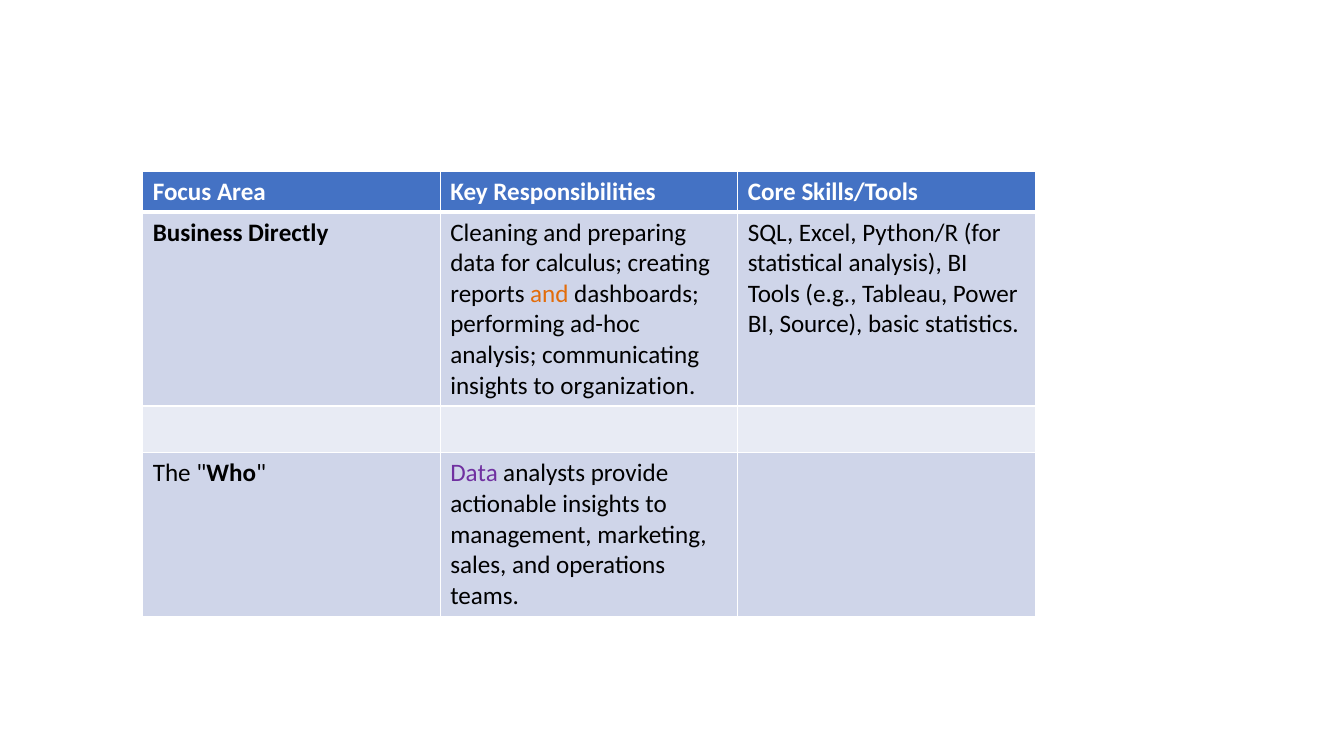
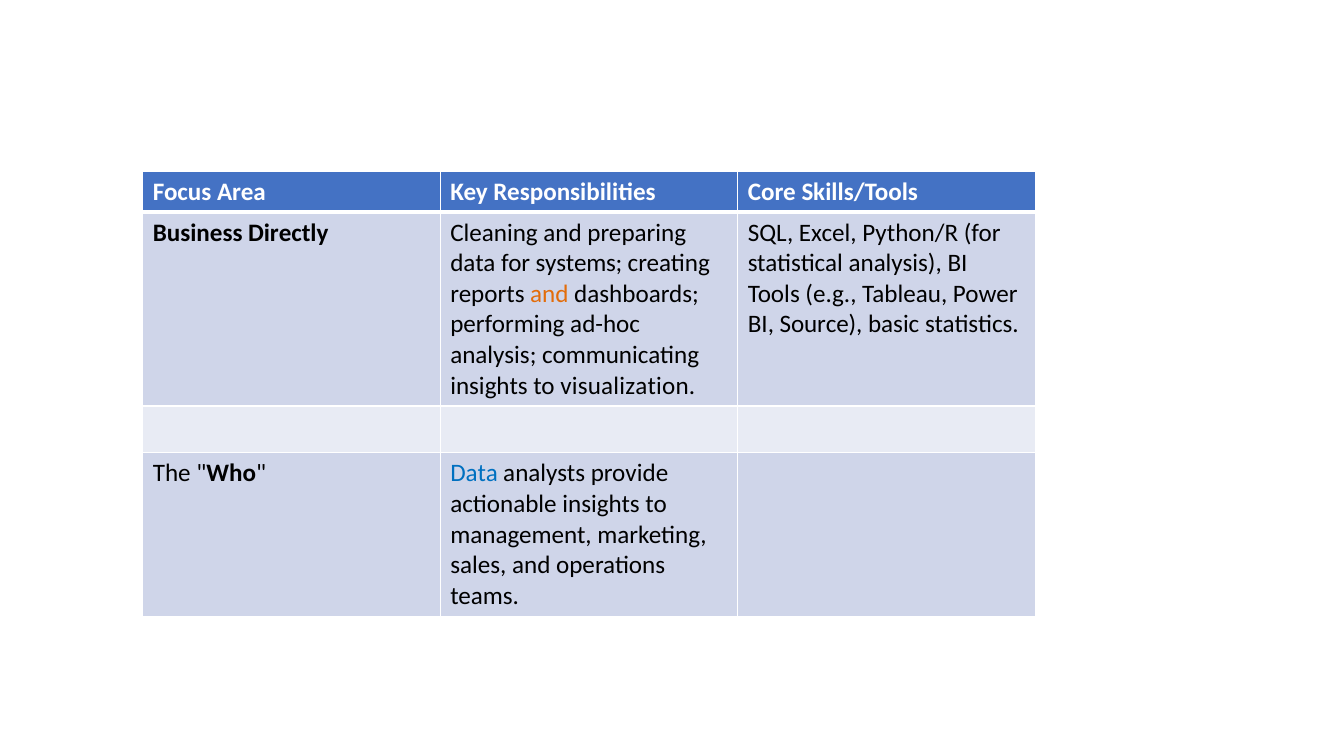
calculus: calculus -> systems (579, 263)
organization: organization -> visualization (628, 386)
Data colour: purple -> blue (474, 474)
